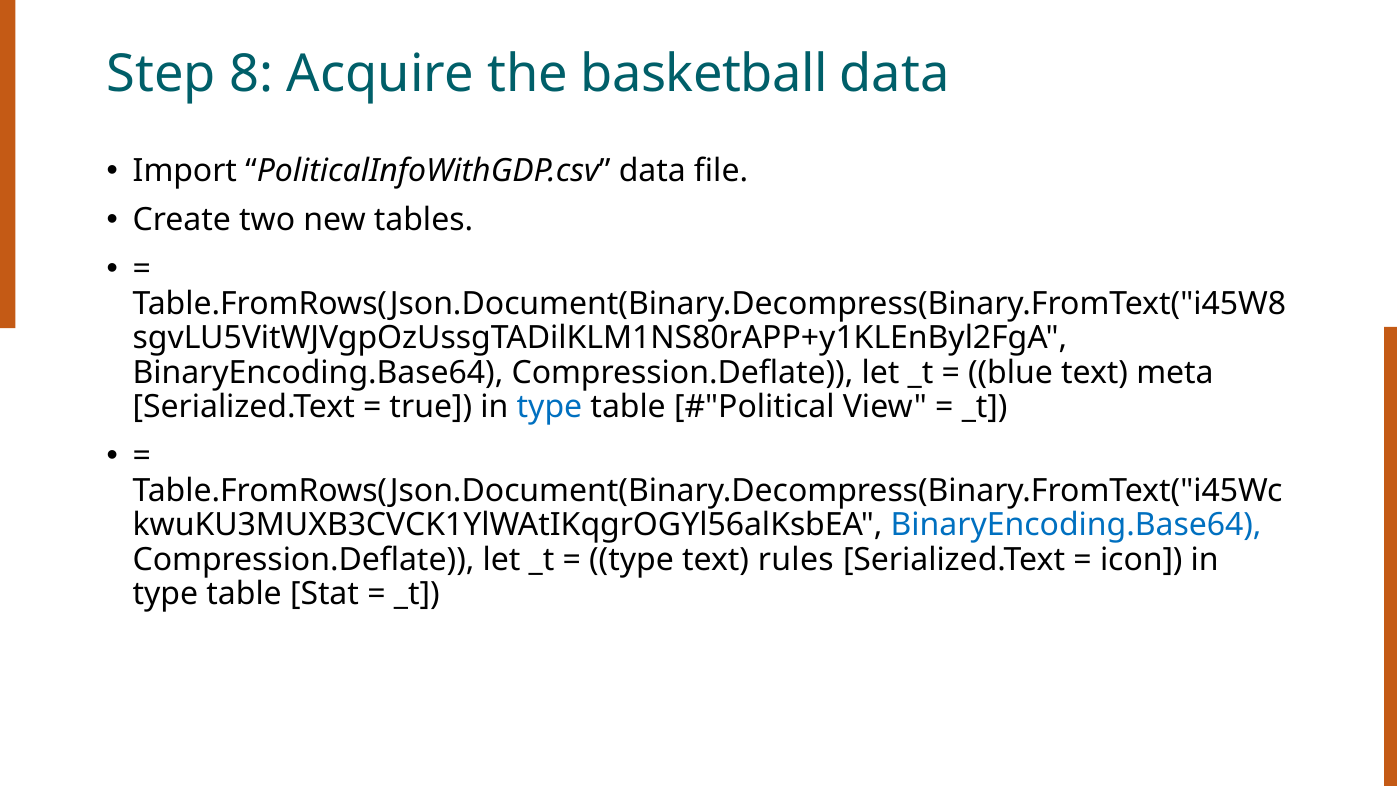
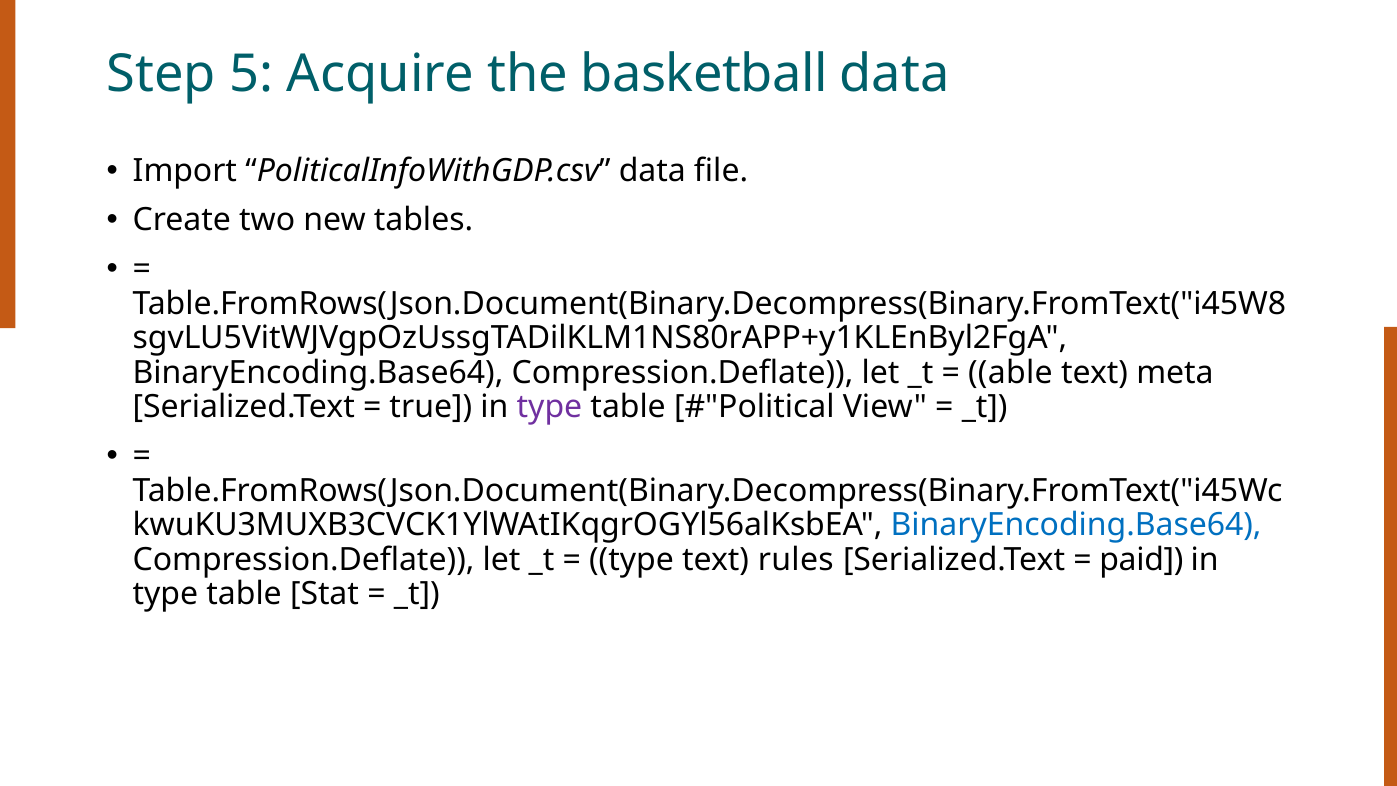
8: 8 -> 5 (251, 75)
blue: blue -> able (1010, 373)
type colour: blue -> purple (549, 407)
icon: icon -> paid (1141, 560)
